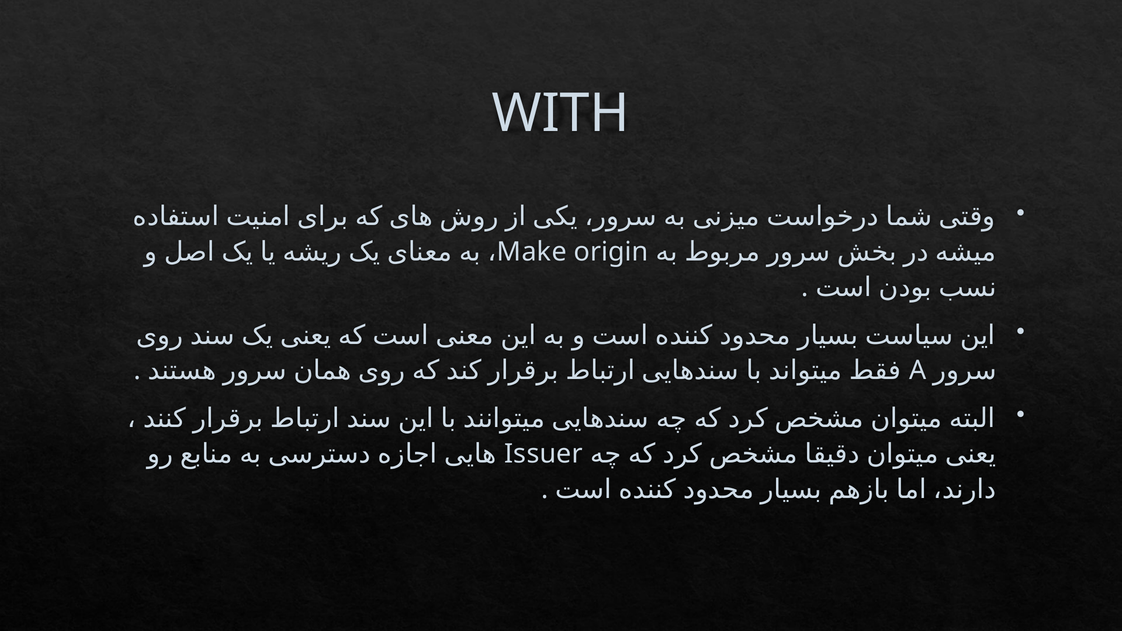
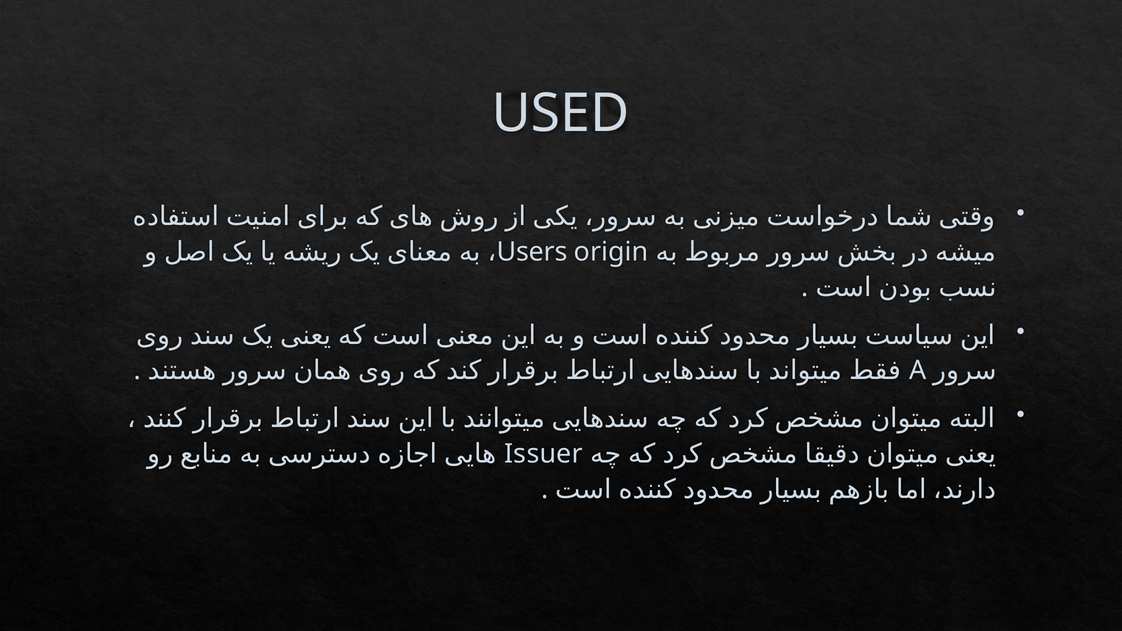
WITH: WITH -> USED (560, 114)
Make: Make -> Users (532, 252)
